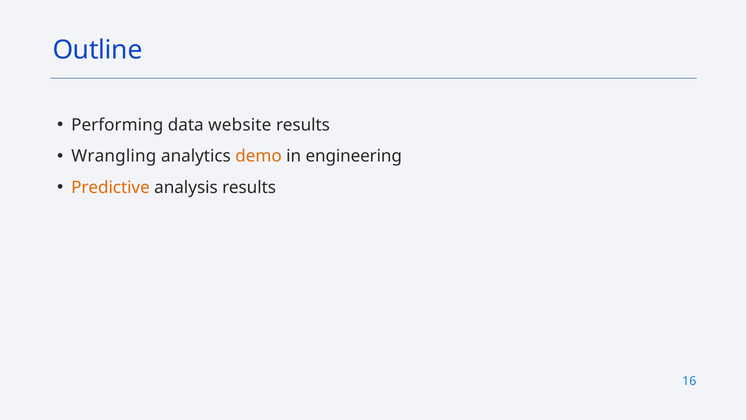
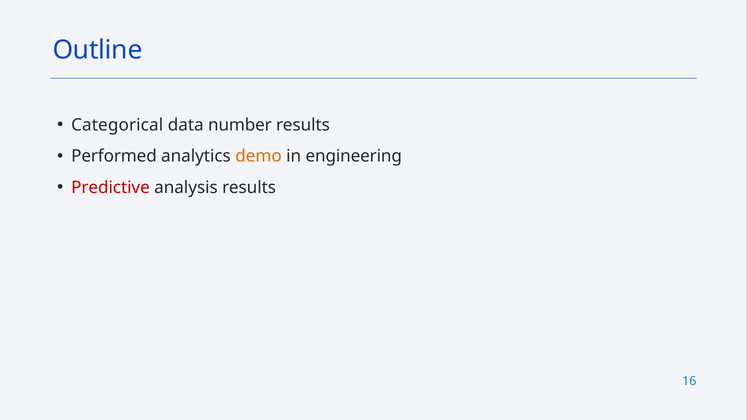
Performing: Performing -> Categorical (117, 125)
website: website -> number (240, 125)
Wrangling: Wrangling -> Performed (114, 156)
Predictive colour: orange -> red (110, 188)
